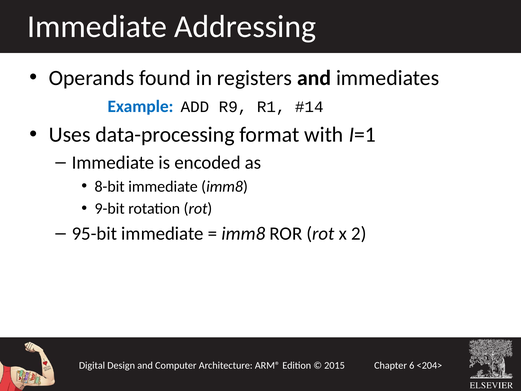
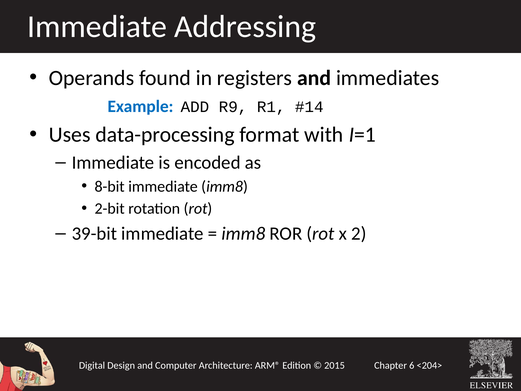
9-bit: 9-bit -> 2-bit (110, 209)
95-bit: 95-bit -> 39-bit (94, 233)
